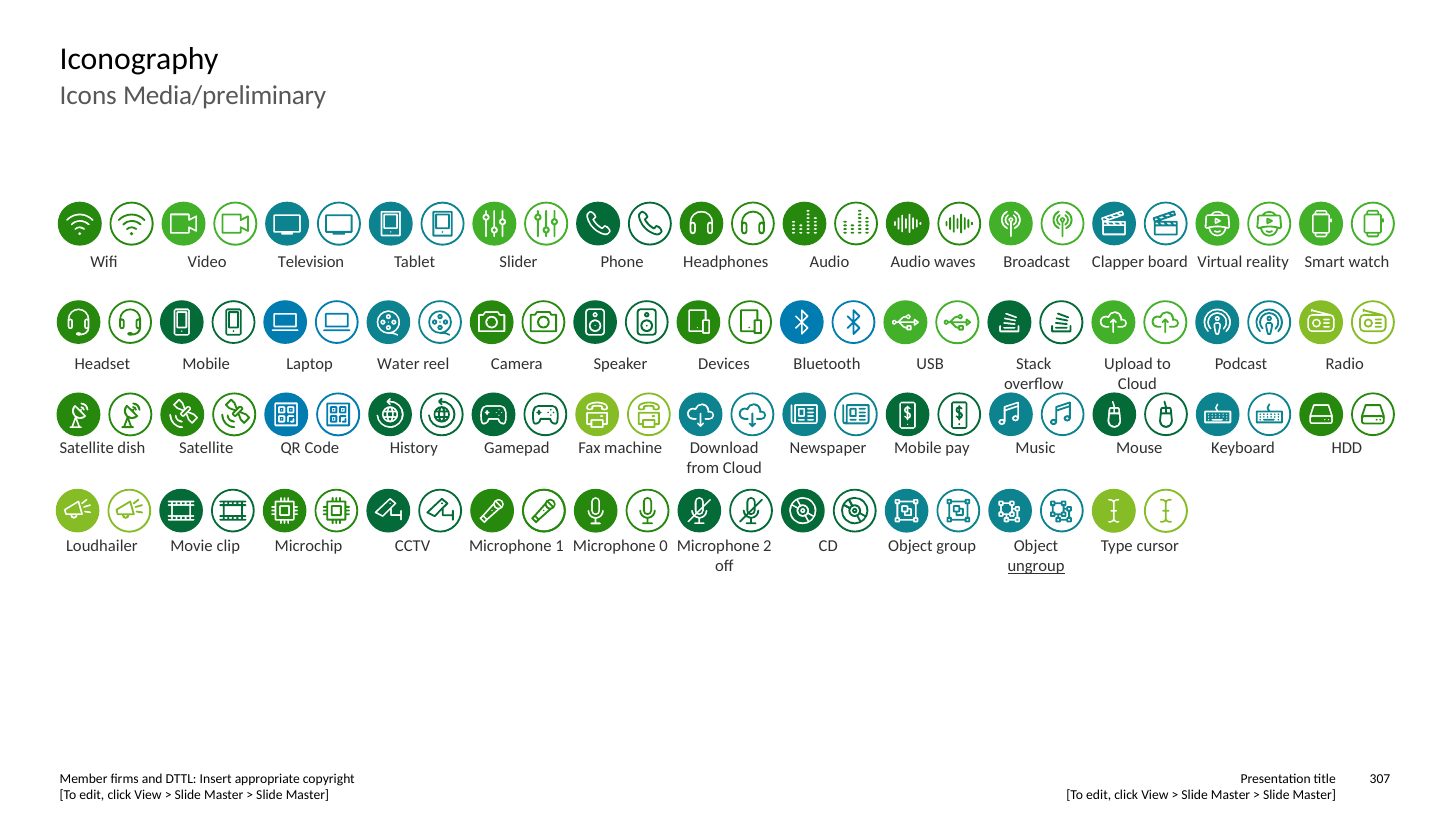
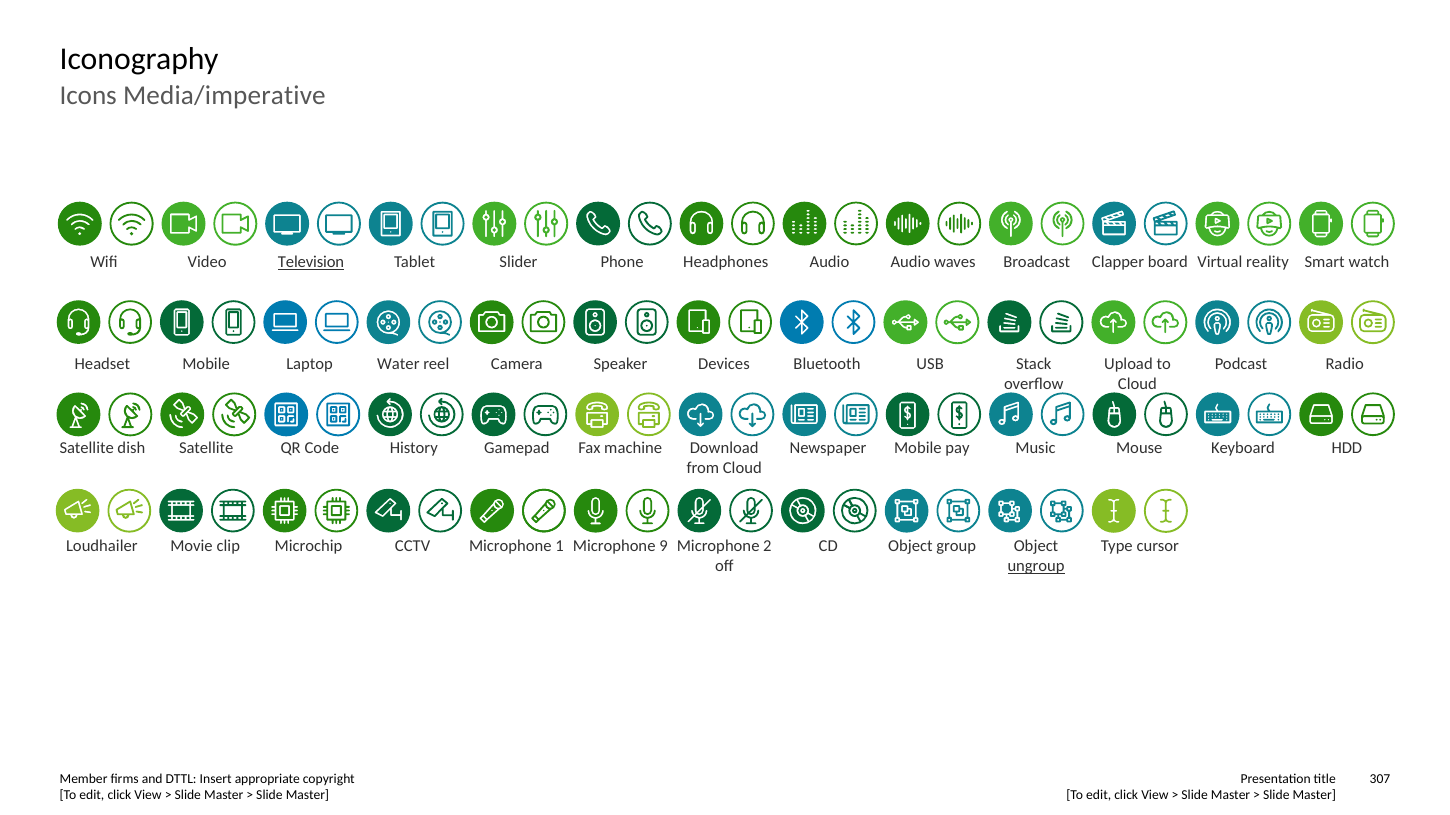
Media/preliminary: Media/preliminary -> Media/imperative (224, 96)
Television underline: none -> present (311, 263)
0: 0 -> 9 (663, 547)
